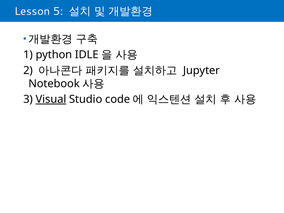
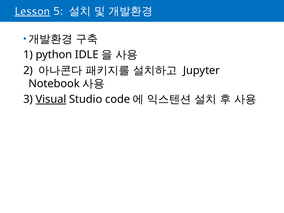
Lesson underline: none -> present (32, 11)
